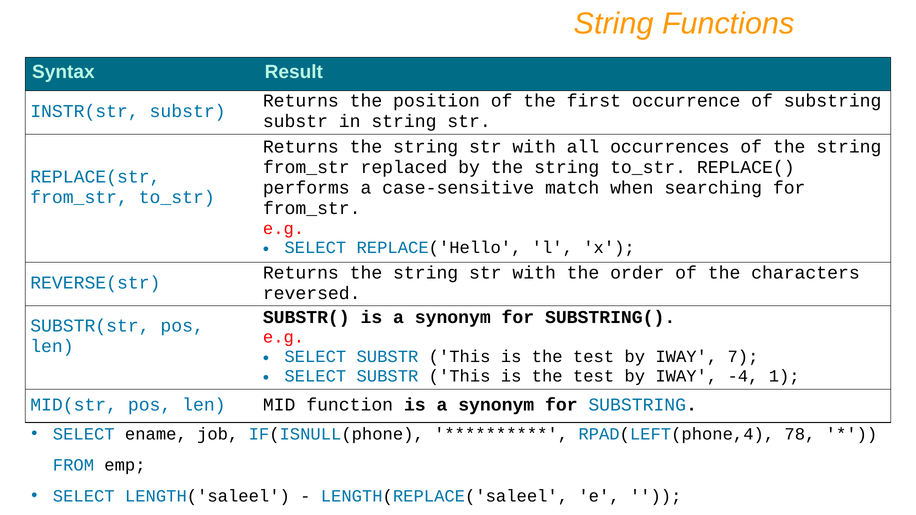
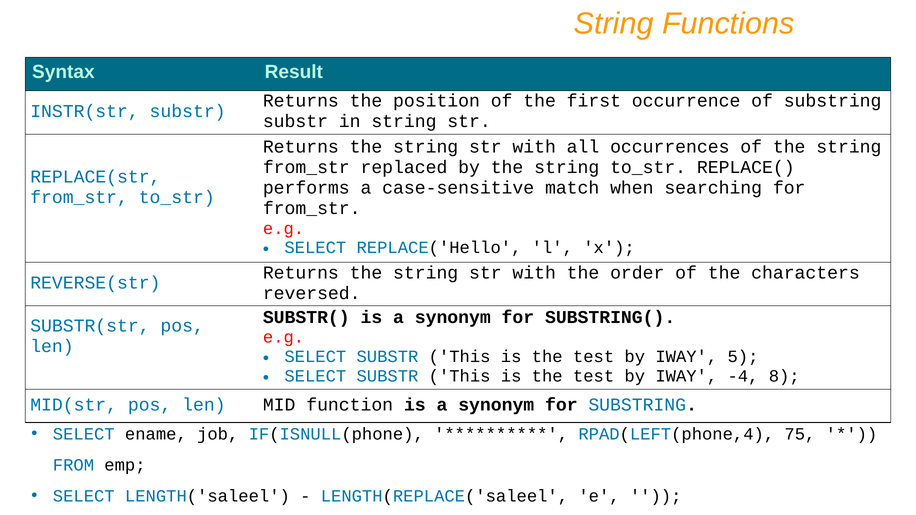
7: 7 -> 5 (743, 357)
1: 1 -> 8 (784, 376)
78: 78 -> 75 (800, 434)
